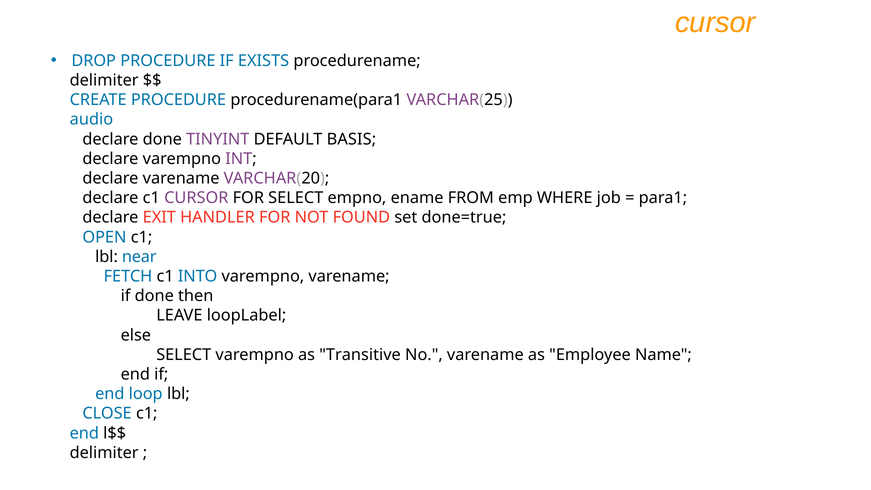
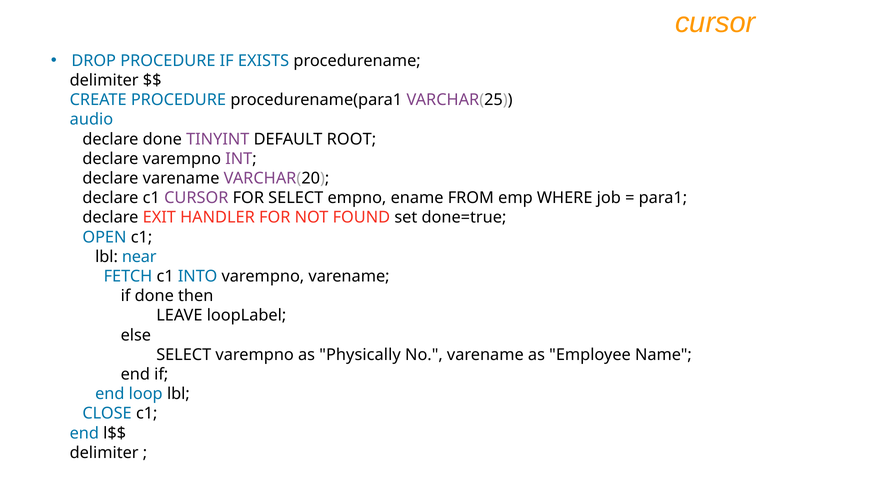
BASIS: BASIS -> ROOT (351, 139)
Transitive: Transitive -> Physically (360, 355)
